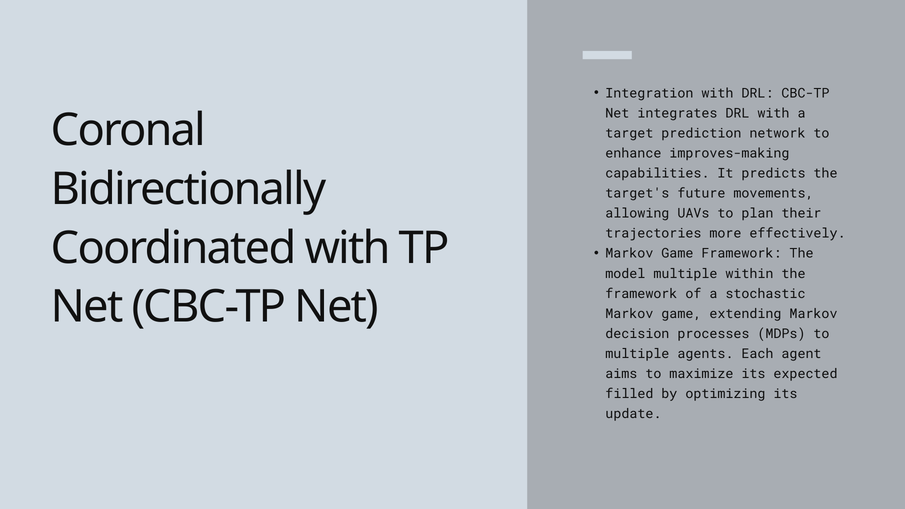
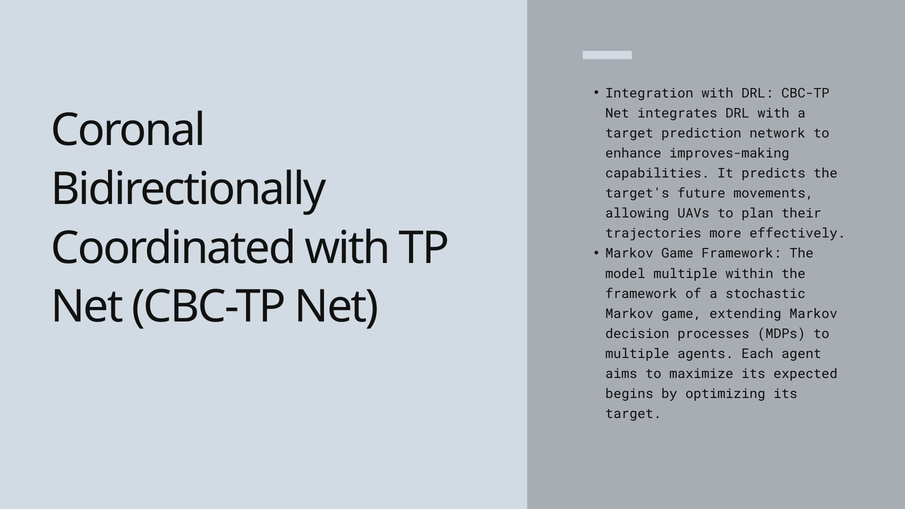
filled: filled -> begins (629, 394)
update: update -> target (633, 414)
